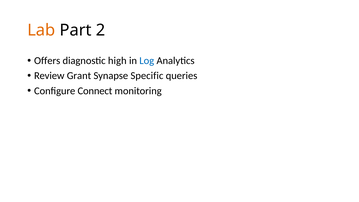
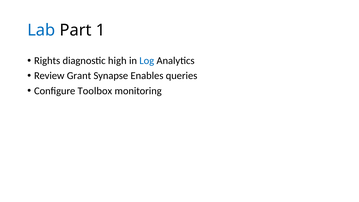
Lab colour: orange -> blue (41, 30)
2: 2 -> 1 (100, 30)
Offers: Offers -> Rights (47, 61)
Specific: Specific -> Enables (147, 76)
Connect: Connect -> Toolbox (95, 91)
